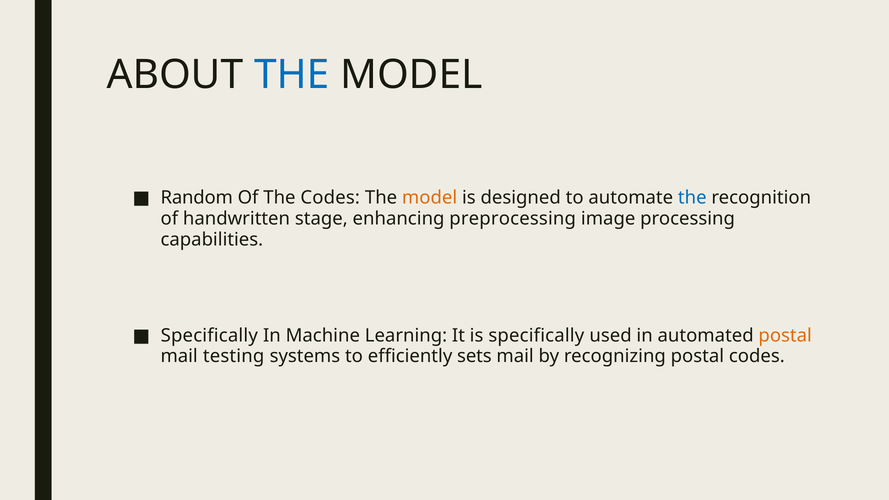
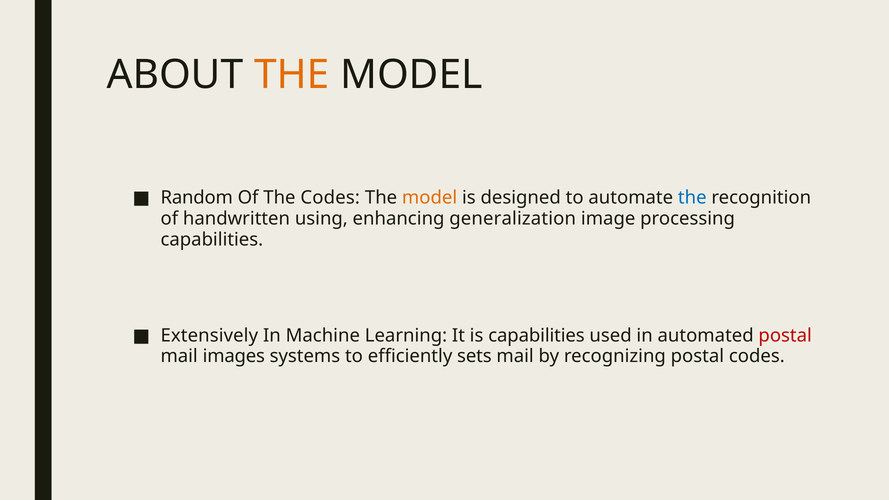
THE colour: blue -> orange (292, 75)
stage: stage -> using (321, 219)
preprocessing: preprocessing -> generalization (513, 219)
Specifically: Specifically -> Extensively (209, 335)
is specifically: specifically -> capabilities (536, 335)
postal colour: orange -> red (785, 335)
testing: testing -> images (234, 356)
